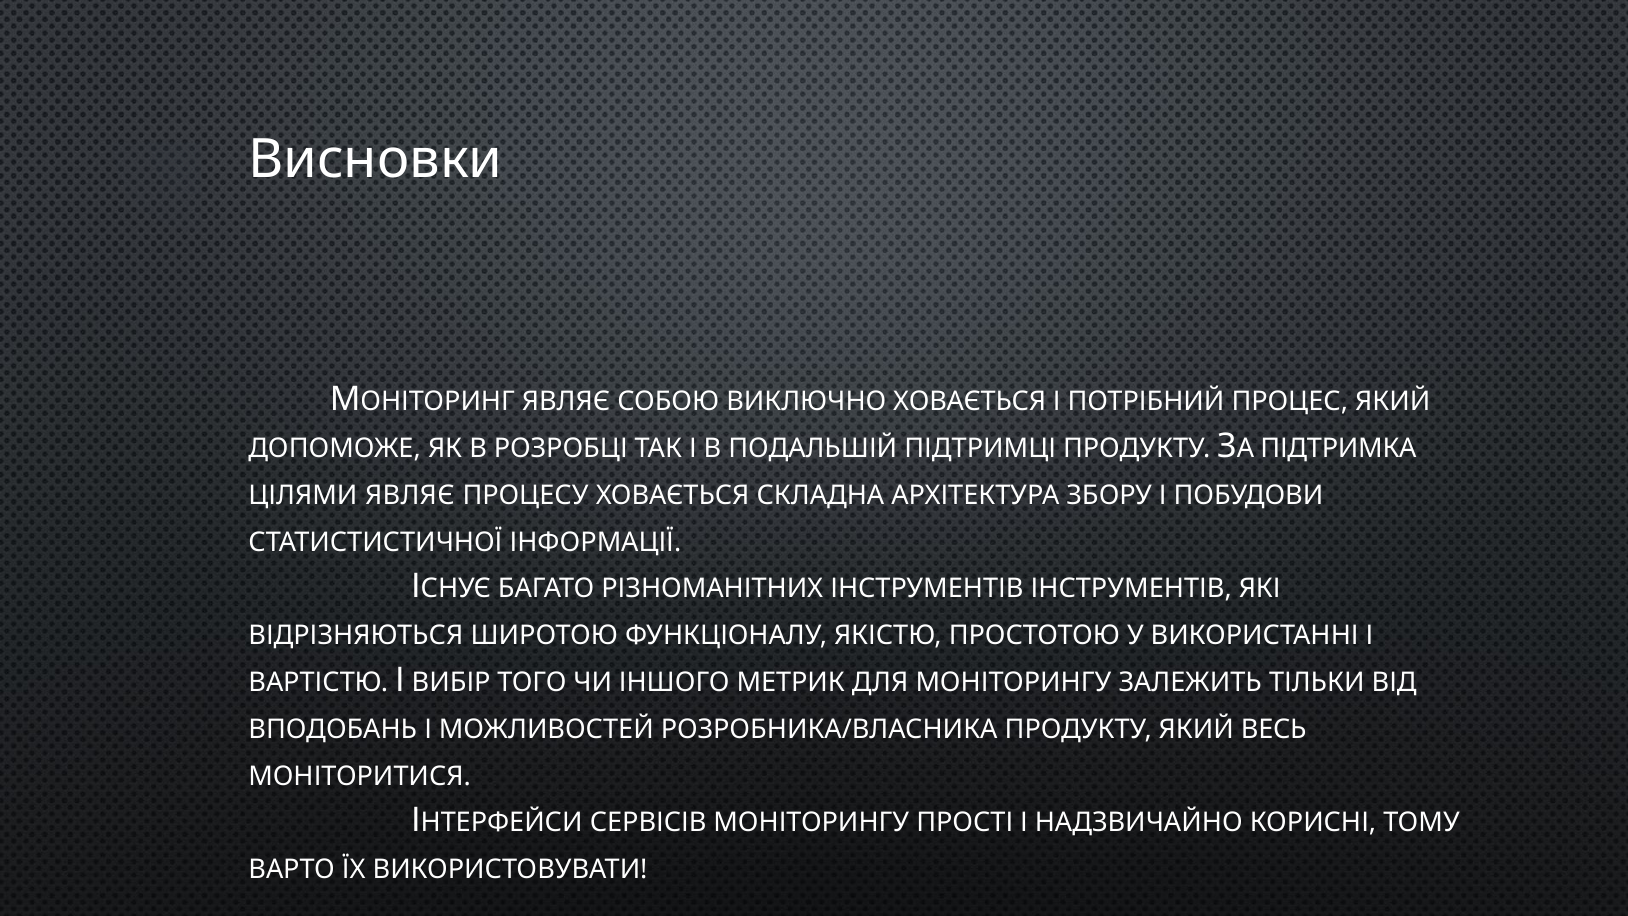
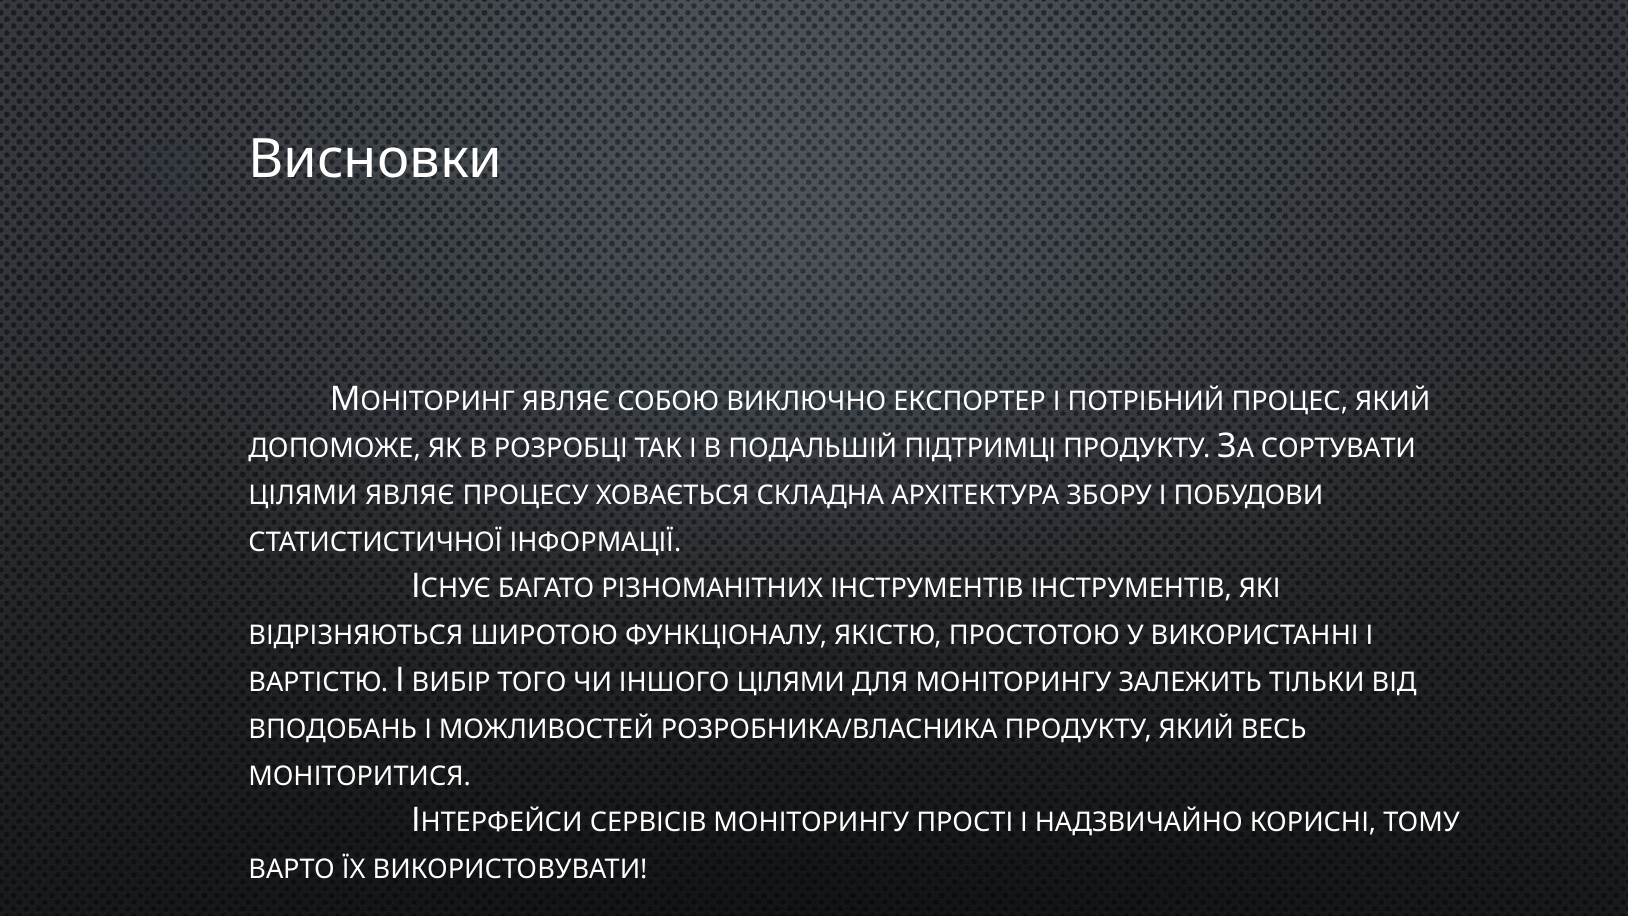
ВИКЛЮЧНО ХОВАЄТЬСЯ: ХОВАЄТЬСЯ -> ЕКСПОРТЕР (970, 402)
ПІДТРИМКА: ПІДТРИМКА -> СОРТУВАТИ (1338, 448)
ІНШОГО МЕТРИК: МЕТРИК -> ЦІЛЯМИ (791, 682)
